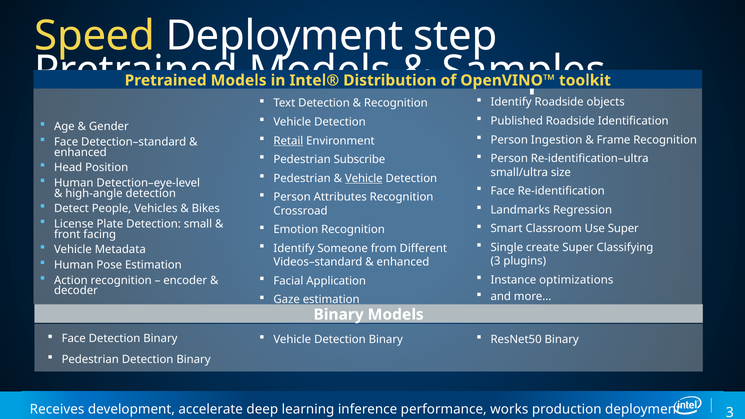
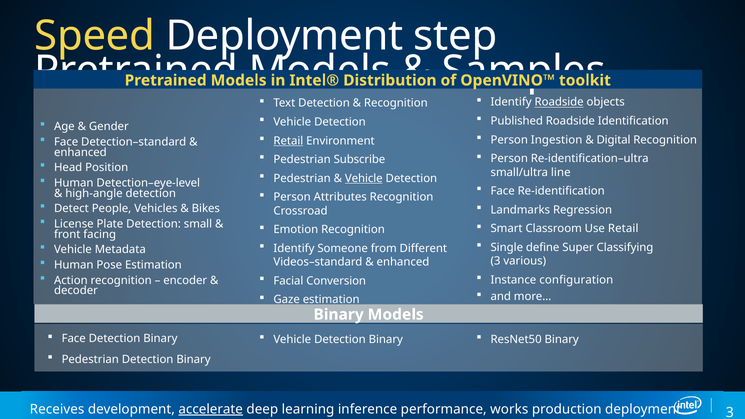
Roadside underline: none -> present (559, 102)
Frame: Frame -> Digital (614, 140)
size: size -> line (561, 172)
Use Super: Super -> Retail (623, 229)
create: create -> define (543, 248)
plugins: plugins -> various (525, 261)
optimizations: optimizations -> configuration (576, 280)
Application: Application -> Conversion (336, 281)
accelerate underline: none -> present (211, 409)
